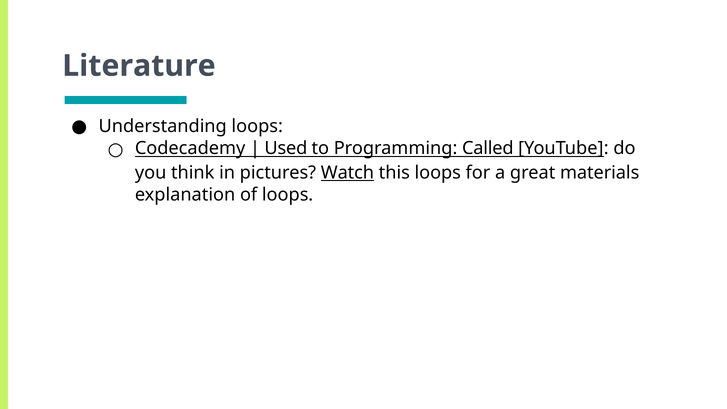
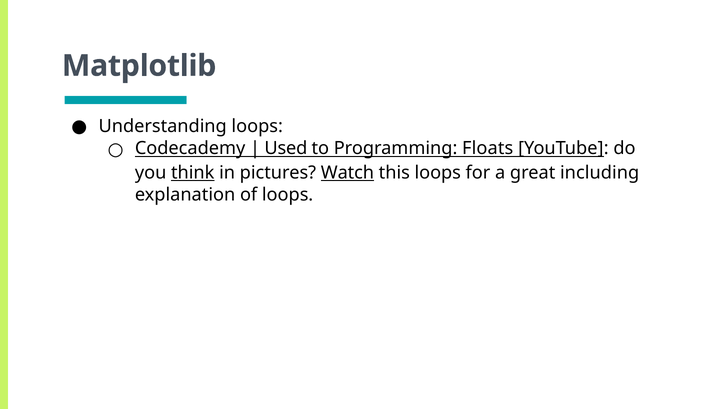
Literature: Literature -> Matplotlib (139, 66)
Called: Called -> Floats (488, 148)
think underline: none -> present (193, 173)
materials: materials -> including (600, 173)
